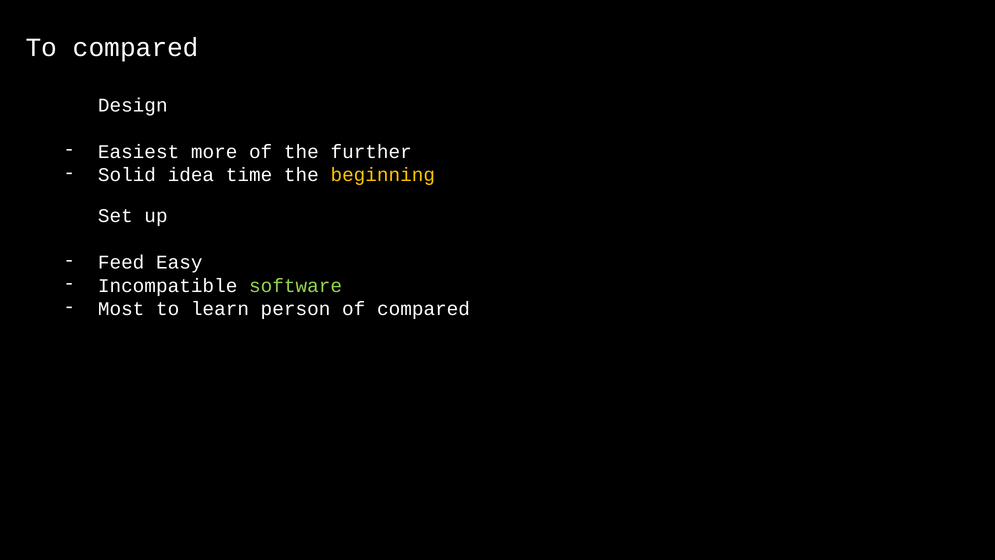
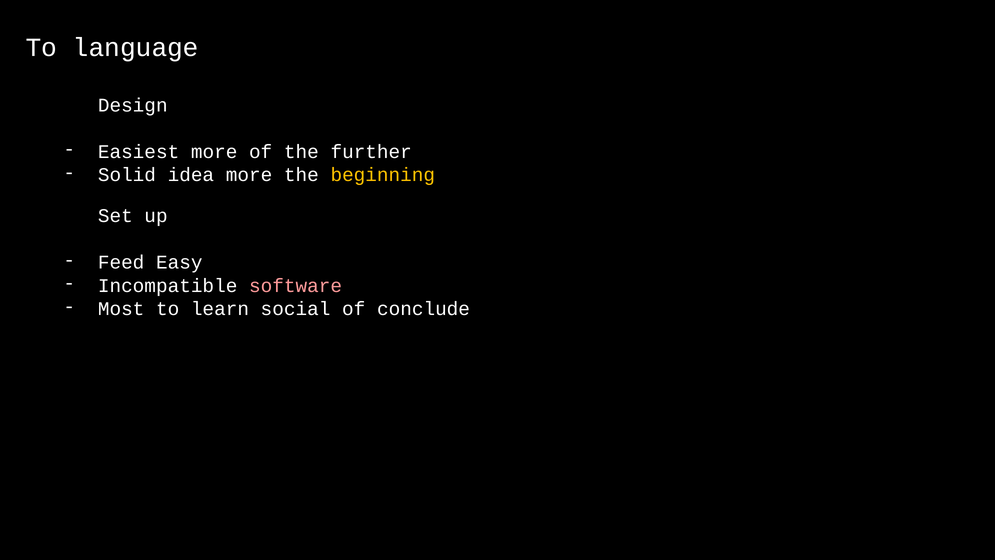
To compared: compared -> language (136, 48)
idea time: time -> more (249, 175)
software colour: light green -> pink (296, 285)
person: person -> social (296, 309)
of compared: compared -> conclude (424, 309)
